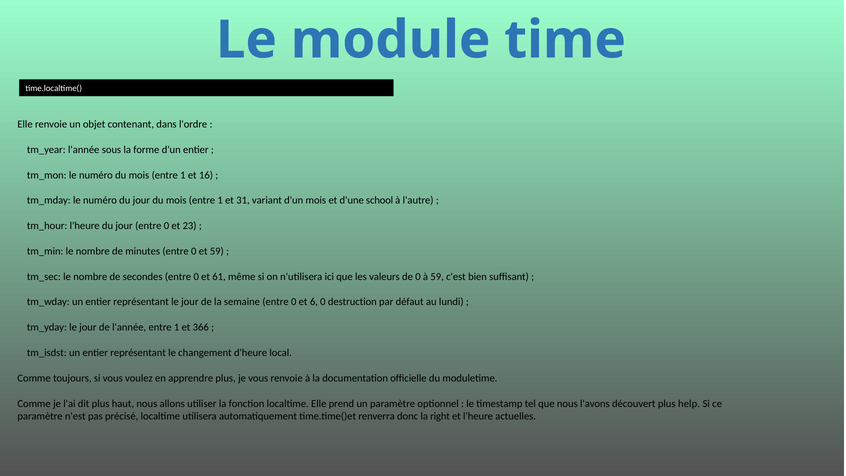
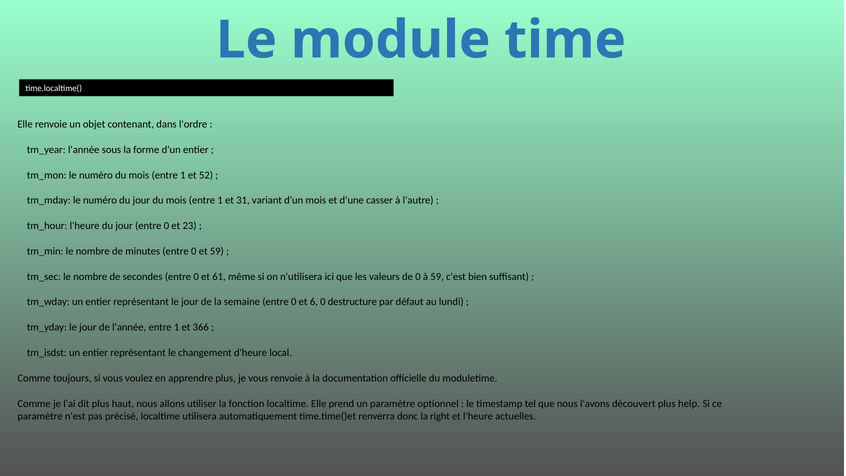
16: 16 -> 52 (206, 175)
school: school -> casser (380, 200)
destruction: destruction -> destructure (352, 302)
